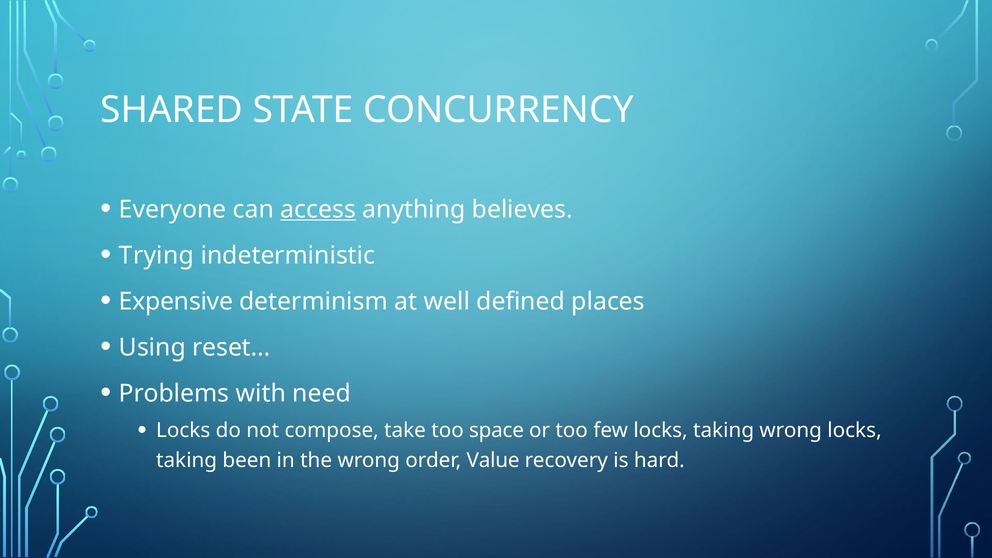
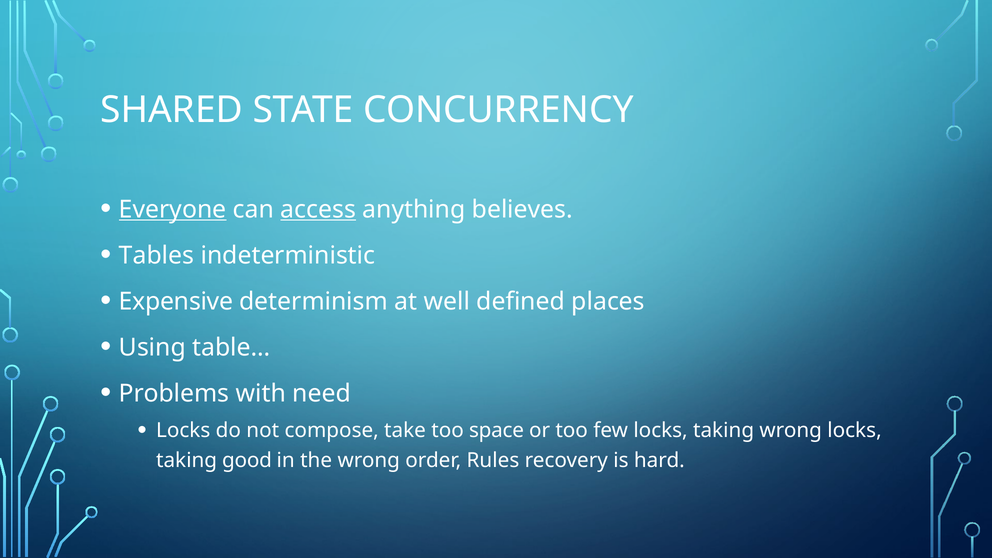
Everyone underline: none -> present (173, 209)
Trying: Trying -> Tables (157, 255)
reset…: reset… -> table… (231, 347)
been: been -> good (247, 460)
Value: Value -> Rules (493, 460)
